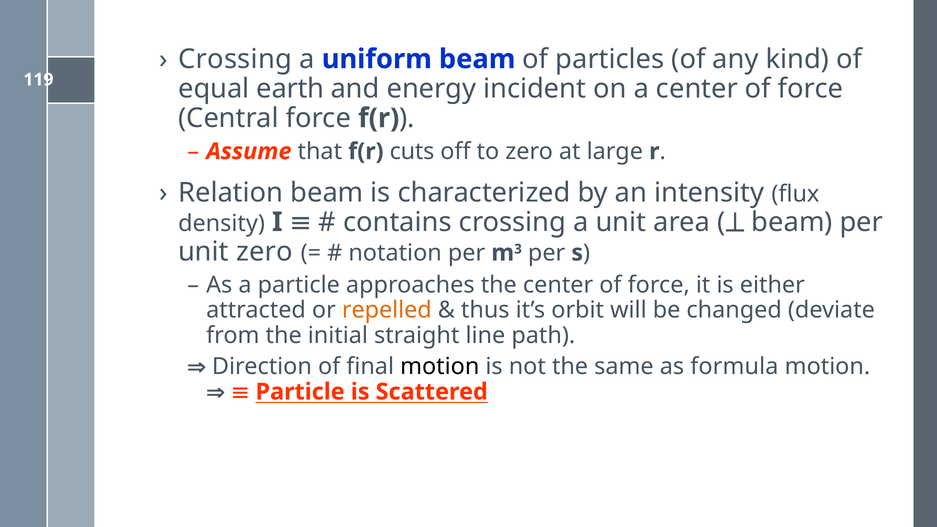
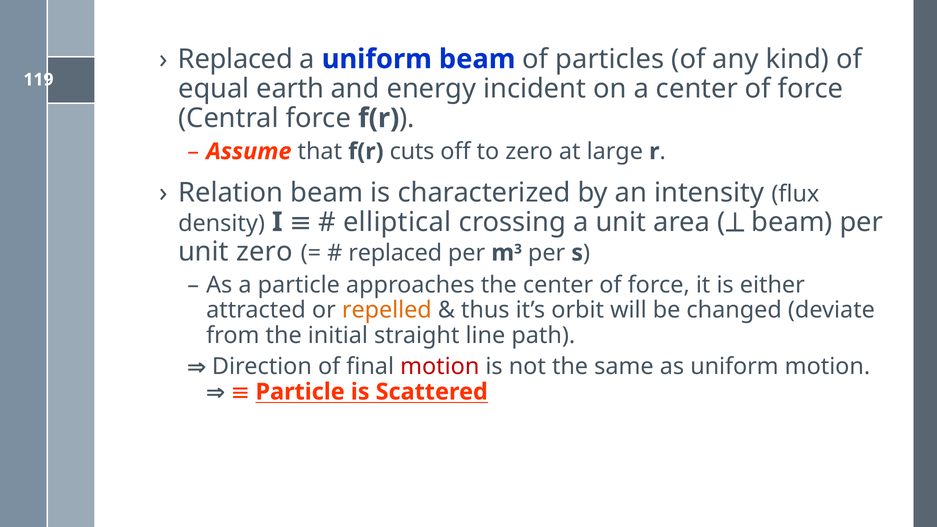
Crossing: Crossing -> Replaced (235, 59)
contains: contains -> elliptical (397, 222)
notation: notation -> replaced (395, 253)
motion colour: black -> red (440, 367)
as formula: formula -> uniform (734, 367)
